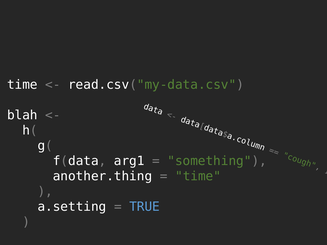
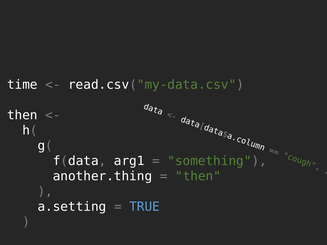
blah: blah -> then (22, 115)
time: time -> then (198, 176)
